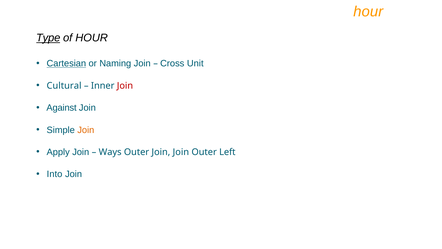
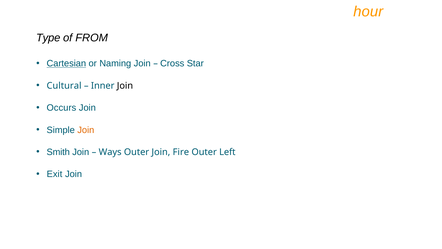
Type underline: present -> none (48, 38)
of HOUR: HOUR -> FROM (92, 38)
Unit: Unit -> Star (195, 63)
Join colour: red -> black (125, 86)
Against: Against -> Occurs (61, 108)
Apply: Apply -> Smith (58, 152)
Join Join: Join -> Fire (181, 152)
Into: Into -> Exit (55, 174)
